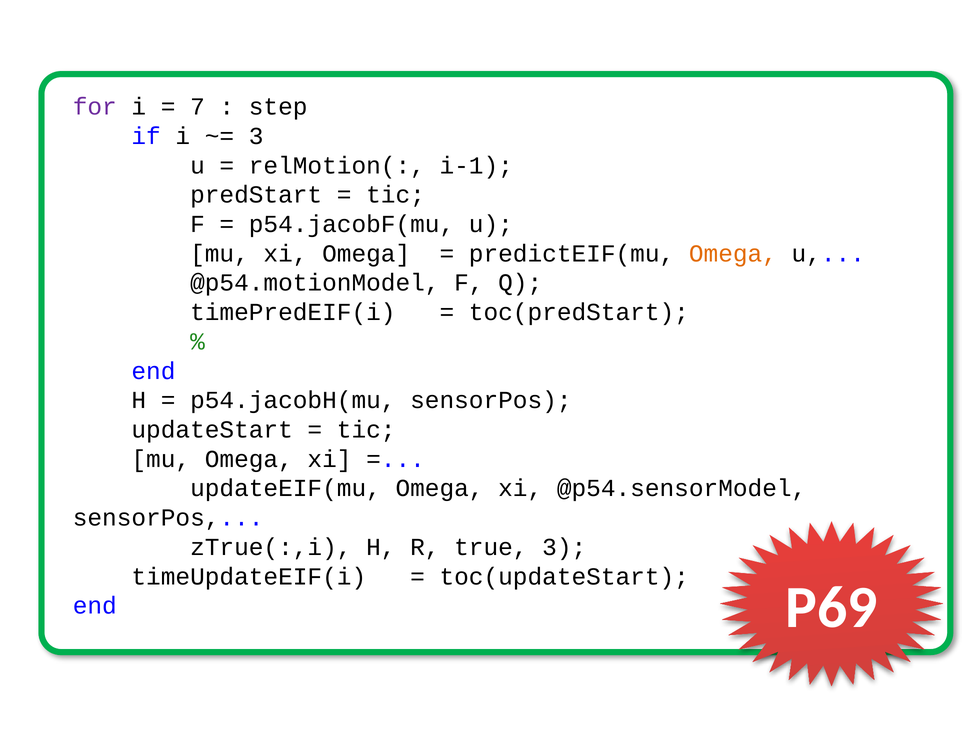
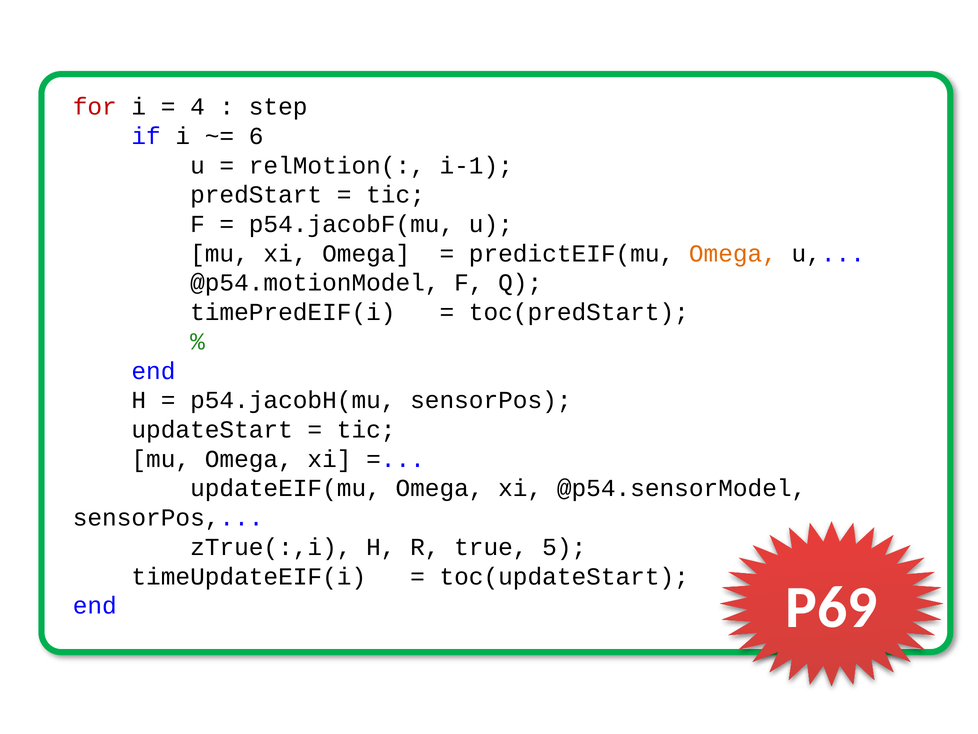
for colour: purple -> red (95, 107)
7: 7 -> 4 (197, 107)
3: 3 -> 6 (256, 136)
true 3: 3 -> 5 (564, 547)
